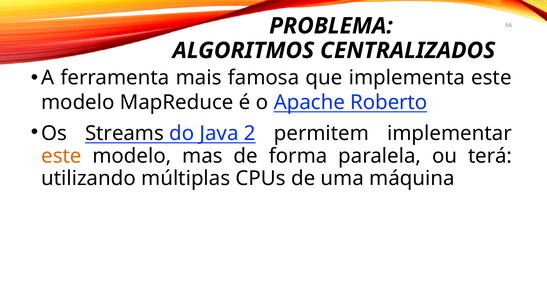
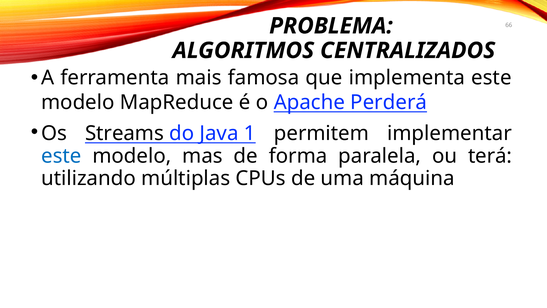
Roberto: Roberto -> Perderá (389, 102)
2: 2 -> 1 (250, 133)
este colour: orange -> blue (61, 156)
